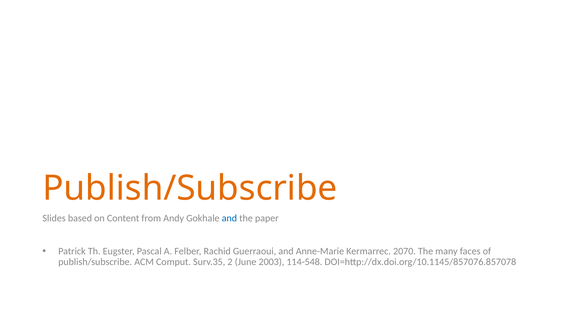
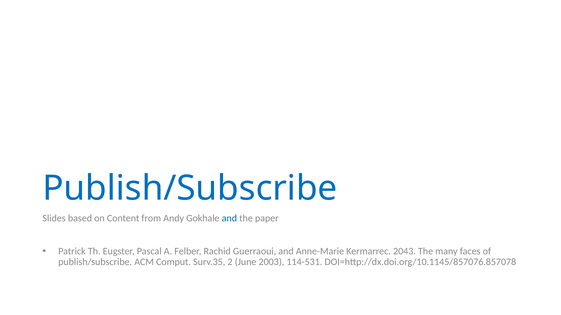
Publish/Subscribe colour: orange -> blue (190, 189)
2070: 2070 -> 2043 (404, 252)
114-548: 114-548 -> 114-531 (304, 262)
